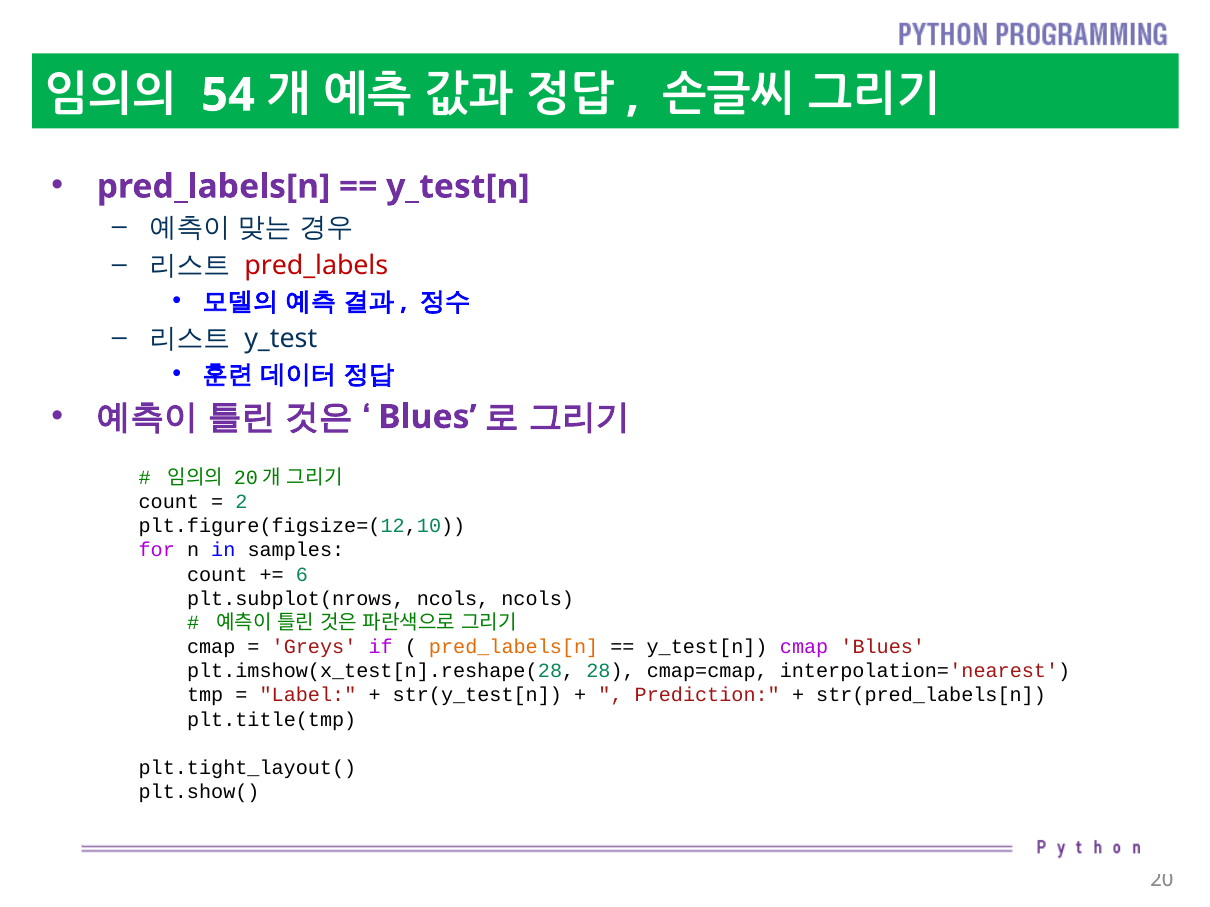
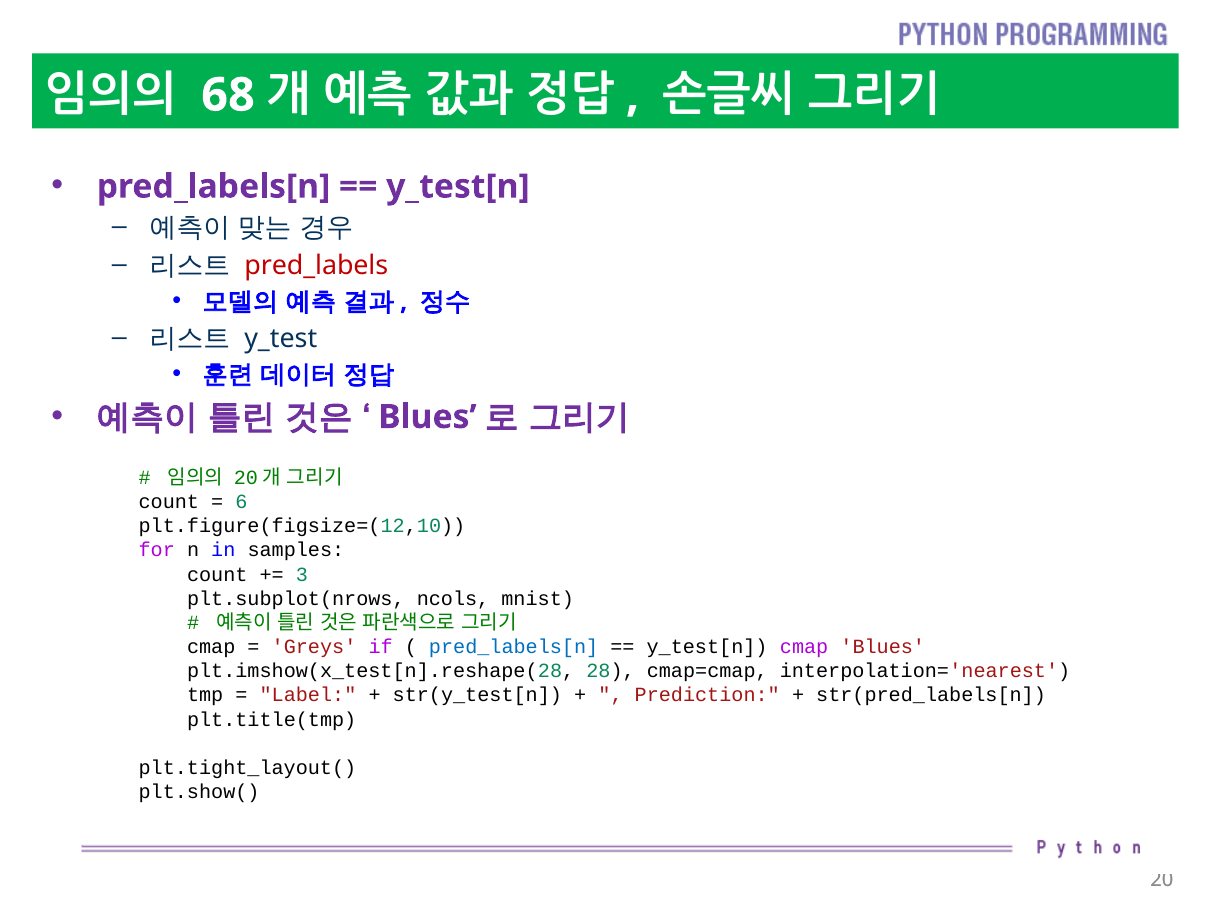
54: 54 -> 68 (228, 95)
2: 2 -> 6 (241, 502)
6: 6 -> 3 (302, 575)
ncols ncols: ncols -> mnist (538, 599)
pred_labels[n colour: orange -> blue (514, 647)
